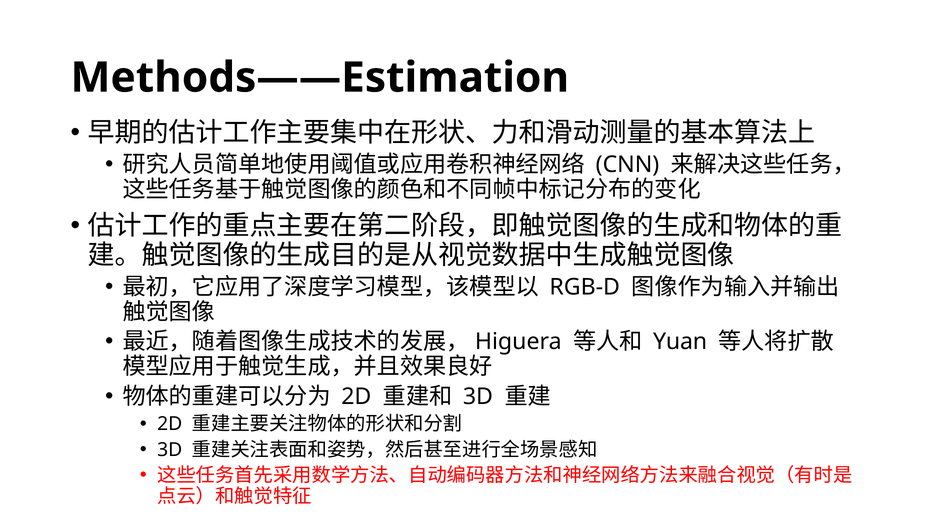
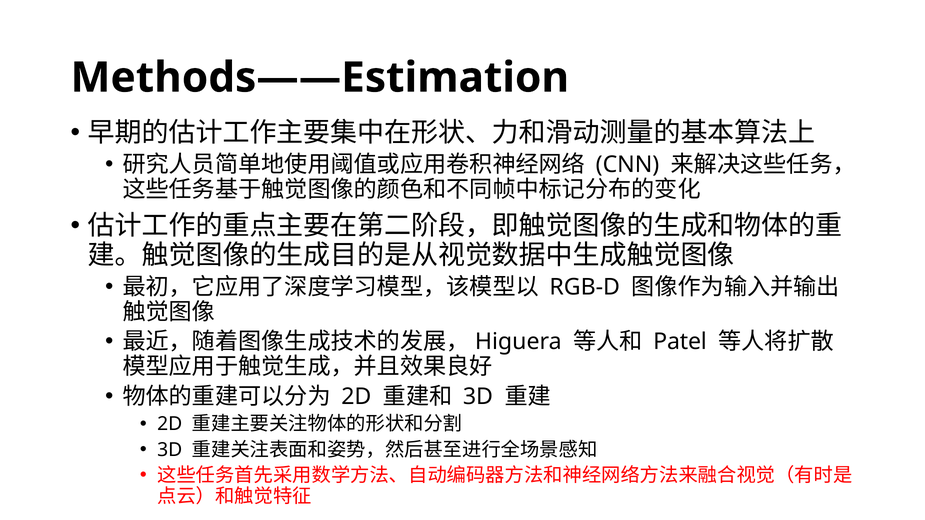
Yuan: Yuan -> Patel (680, 342)
